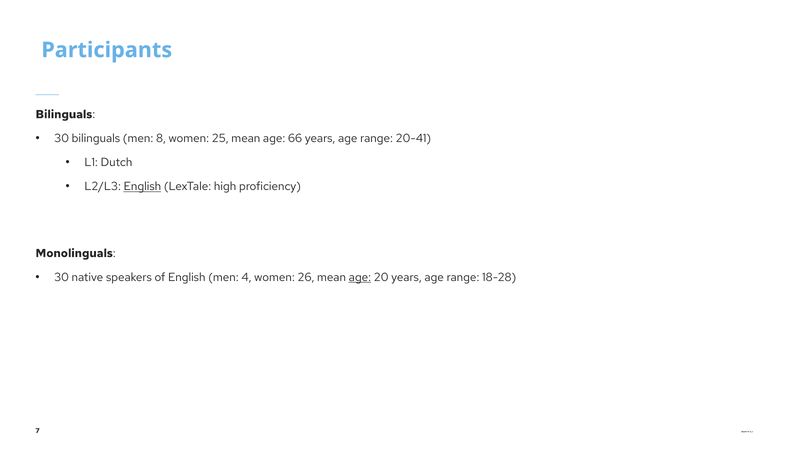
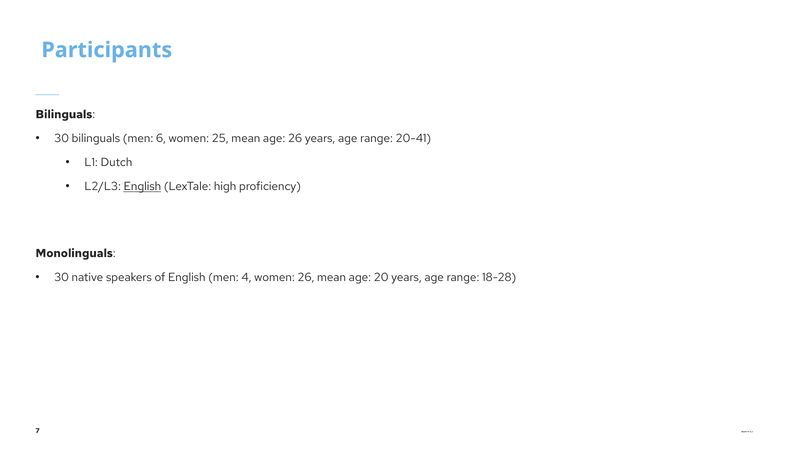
8: 8 -> 6 (161, 138)
age 66: 66 -> 26 (295, 138)
age underline: present -> none (360, 277)
